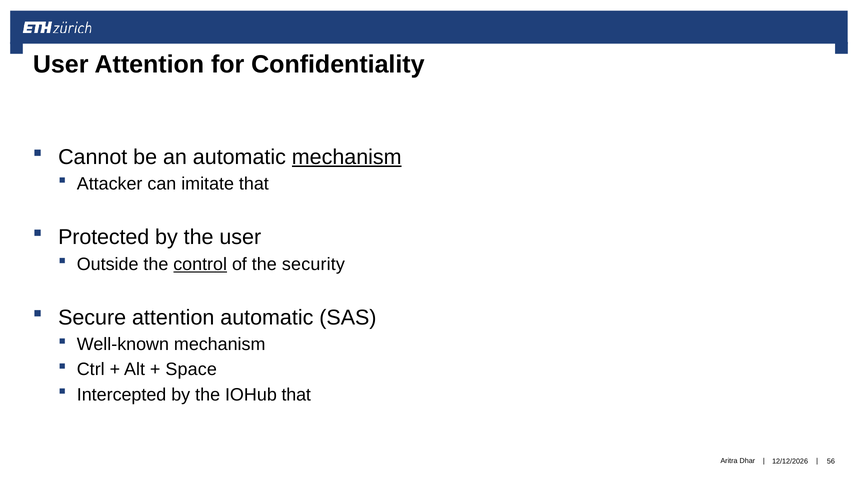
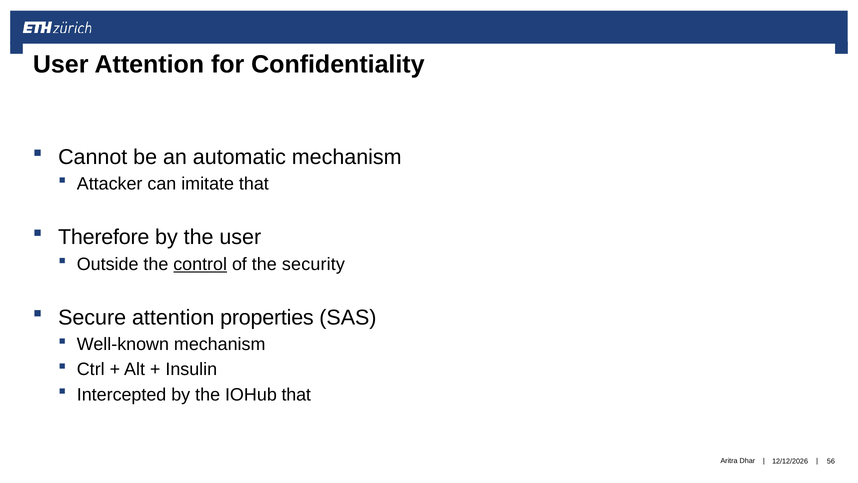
mechanism underline: present -> none (347, 157)
Protected: Protected -> Therefore (104, 237)
attention automatic: automatic -> properties (267, 317)
Space: Space -> Insulin (191, 369)
